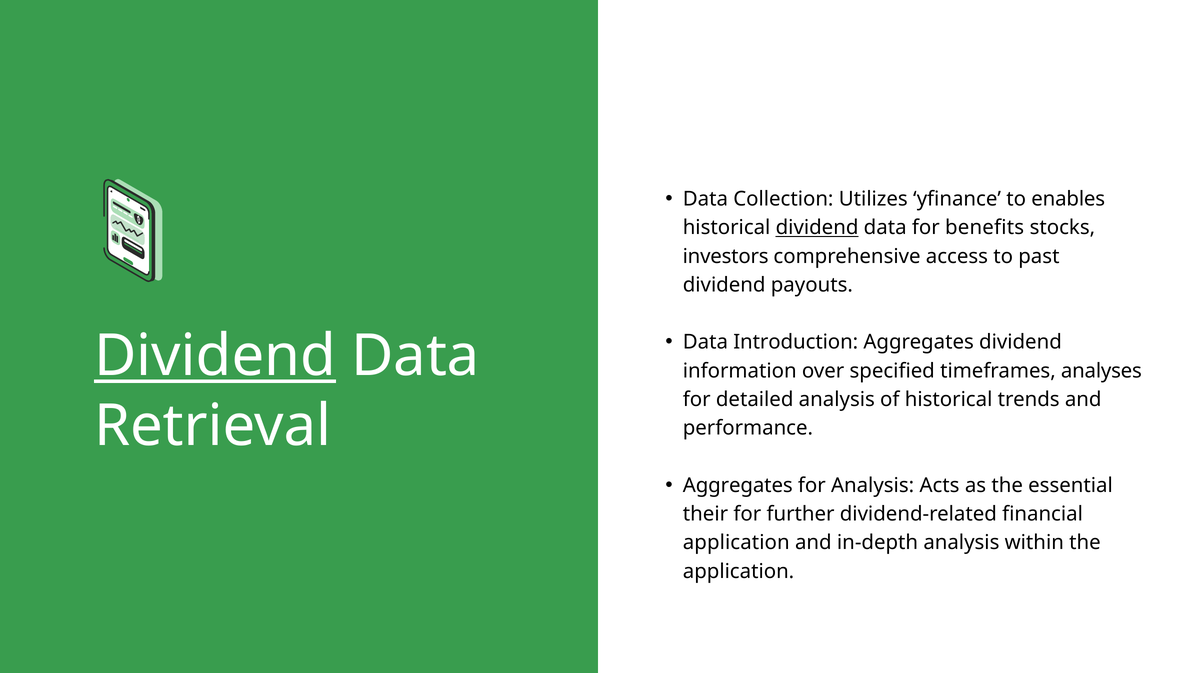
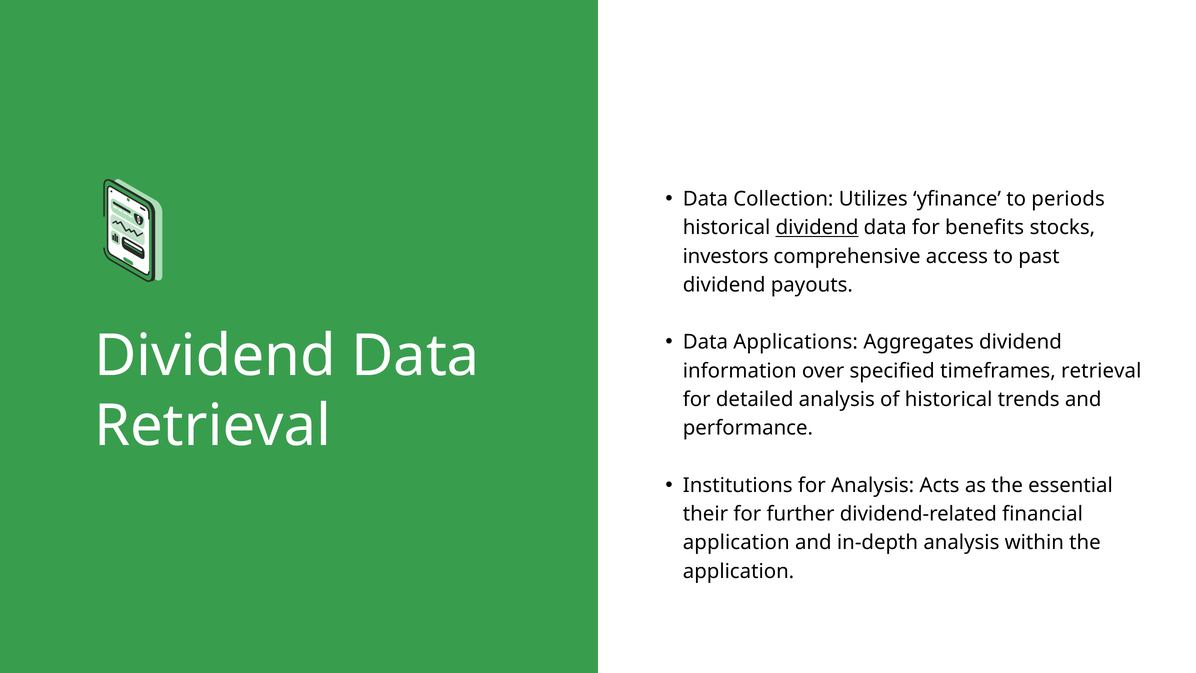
enables: enables -> periods (1068, 199)
Introduction: Introduction -> Applications (796, 342)
Dividend underline: present -> none (215, 356)
timeframes analyses: analyses -> retrieval (1101, 371)
Aggregates: Aggregates -> Institutions (738, 485)
